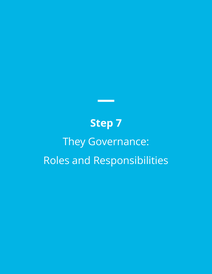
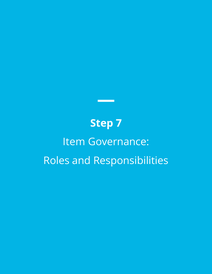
They: They -> Item (74, 142)
